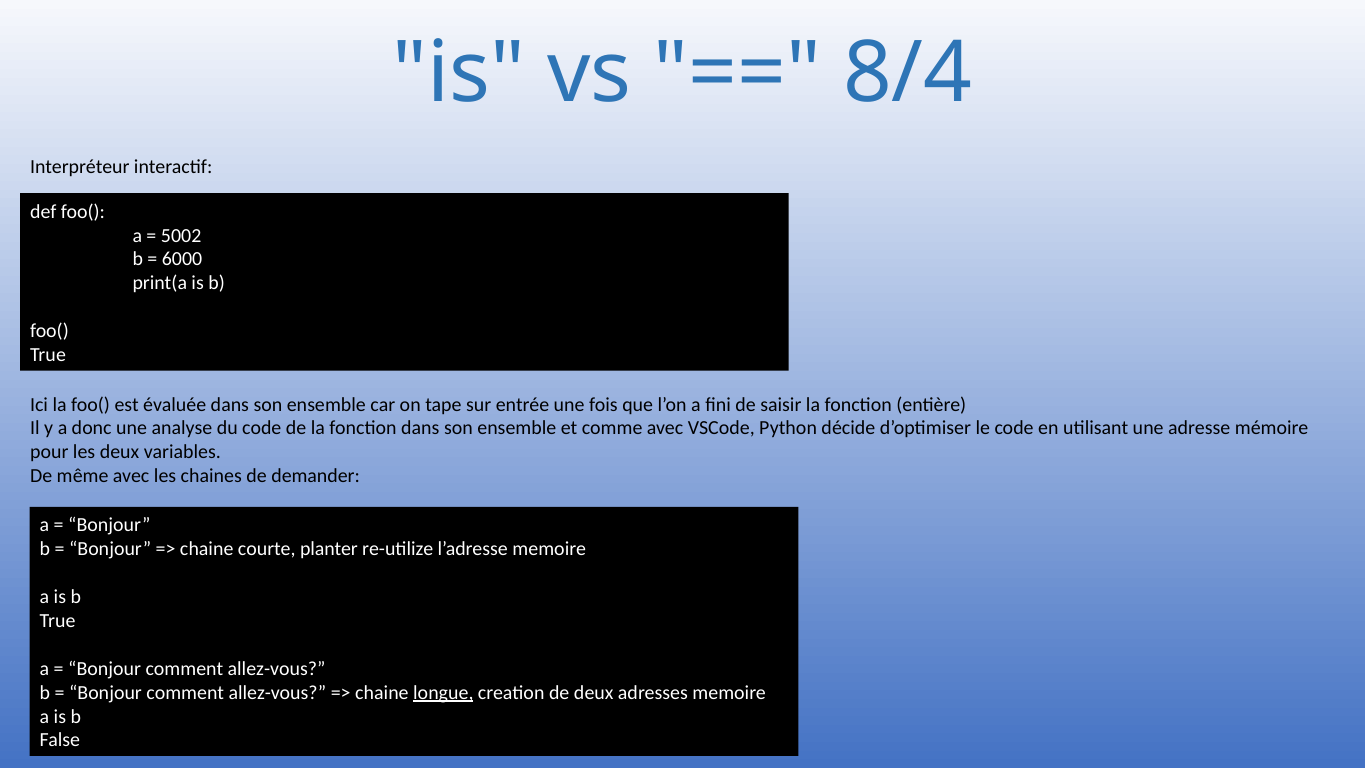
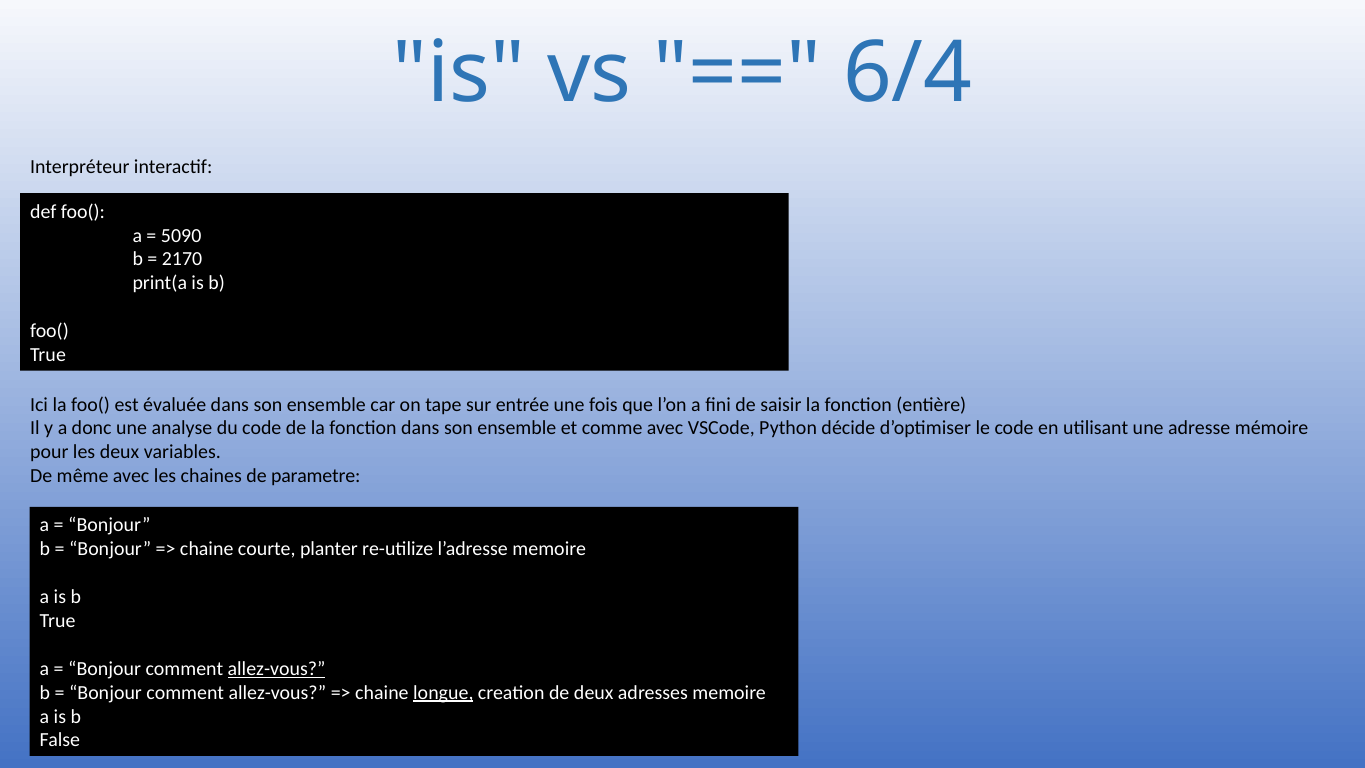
8/4: 8/4 -> 6/4 (908, 74)
5002: 5002 -> 5090 (181, 235)
6000: 6000 -> 2170 (182, 259)
demander: demander -> parametre (316, 476)
allez-vous underline: none -> present (277, 668)
